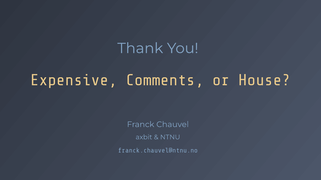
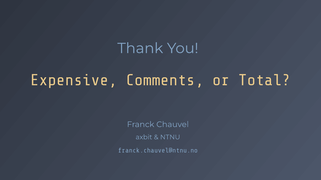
House: House -> Total (264, 80)
